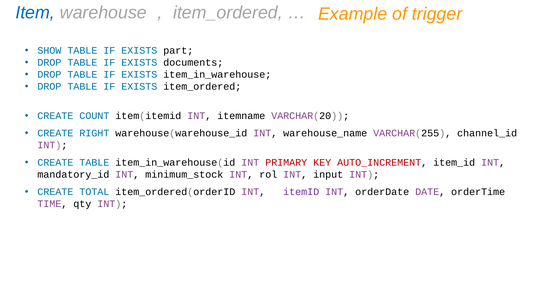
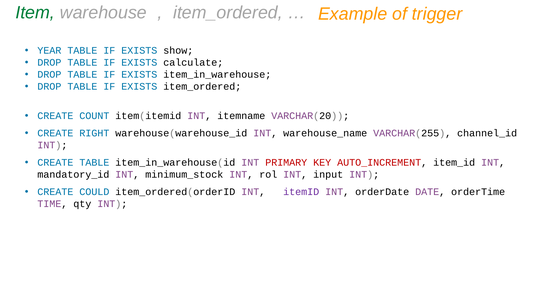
Item colour: blue -> green (35, 13)
SHOW: SHOW -> YEAR (49, 51)
part: part -> show (178, 51)
documents: documents -> calculate (193, 63)
TOTAL: TOTAL -> COULD (94, 192)
